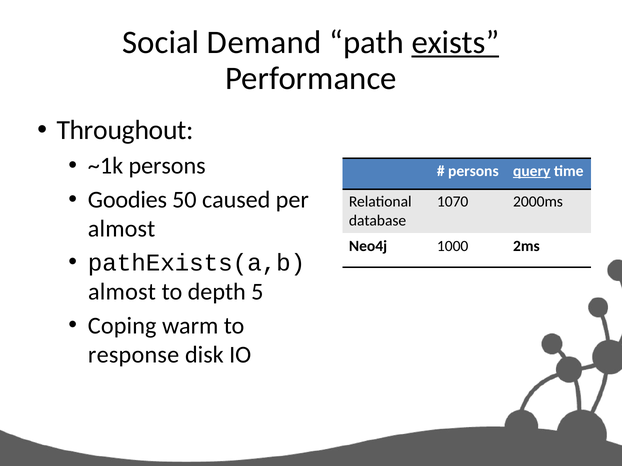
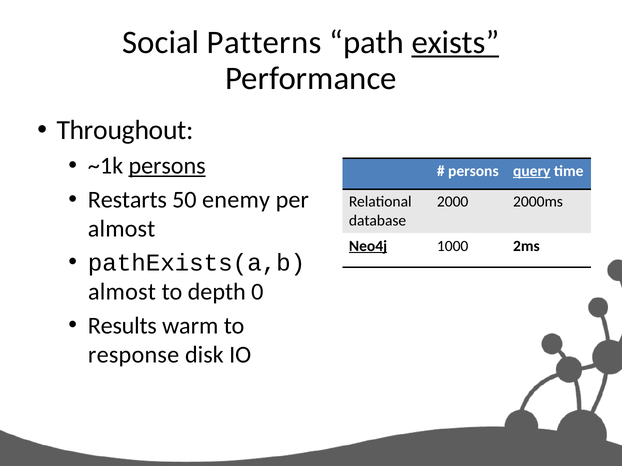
Demand: Demand -> Patterns (264, 42)
persons underline: none -> present (167, 166)
Goodies: Goodies -> Restarts (127, 200)
caused: caused -> enemy (236, 200)
1070: 1070 -> 2000 (453, 202)
Neo4j underline: none -> present (368, 246)
5: 5 -> 0 (257, 292)
Coping: Coping -> Results (122, 326)
